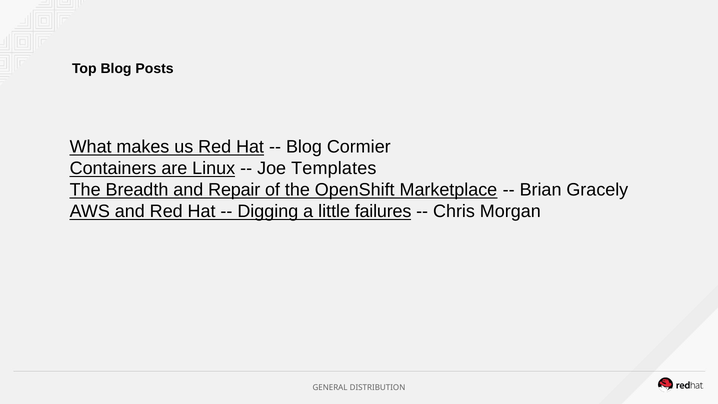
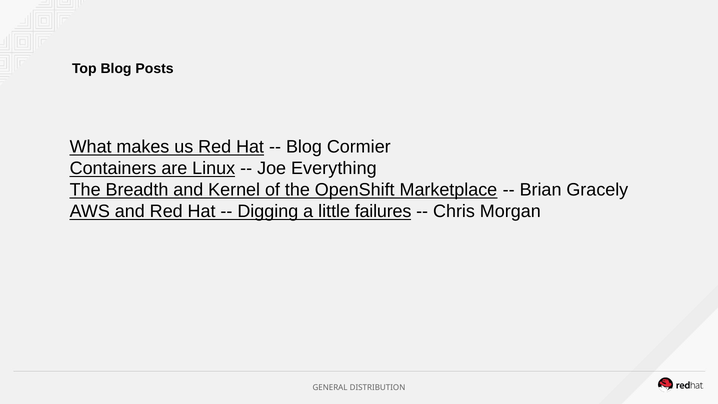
Templates: Templates -> Everything (334, 168)
Repair: Repair -> Kernel (234, 190)
